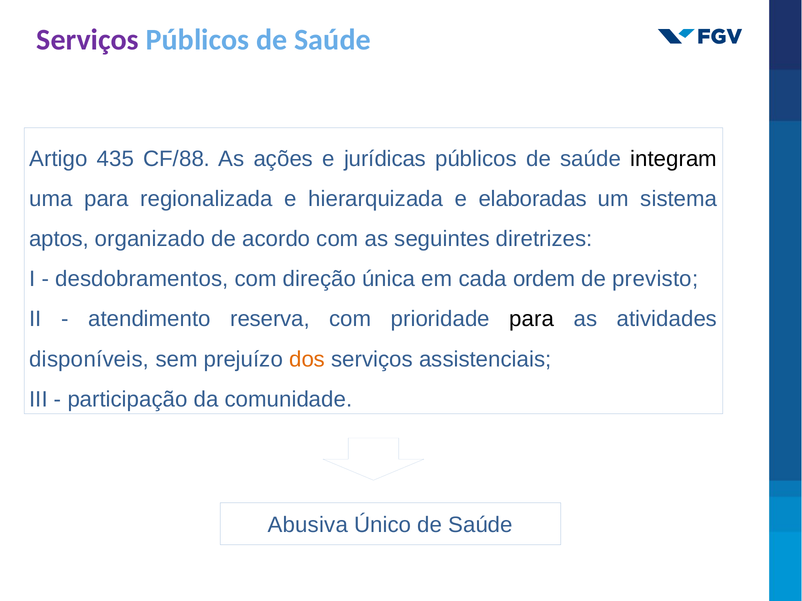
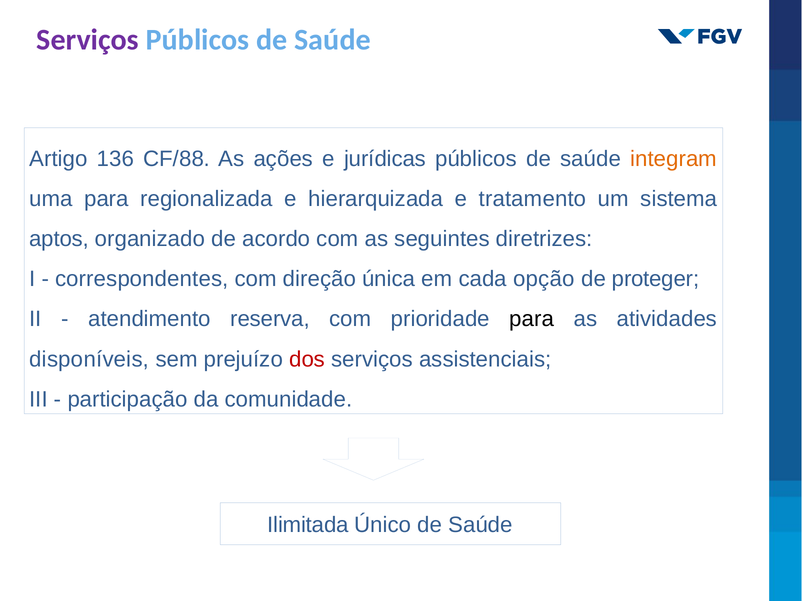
435: 435 -> 136 (115, 159)
integram colour: black -> orange (674, 159)
elaboradas: elaboradas -> tratamento (533, 199)
desdobramentos: desdobramentos -> correspondentes (142, 279)
ordem: ordem -> opção (544, 279)
previsto: previsto -> proteger (656, 279)
dos colour: orange -> red (307, 360)
Abusiva: Abusiva -> Ilimitada (308, 525)
